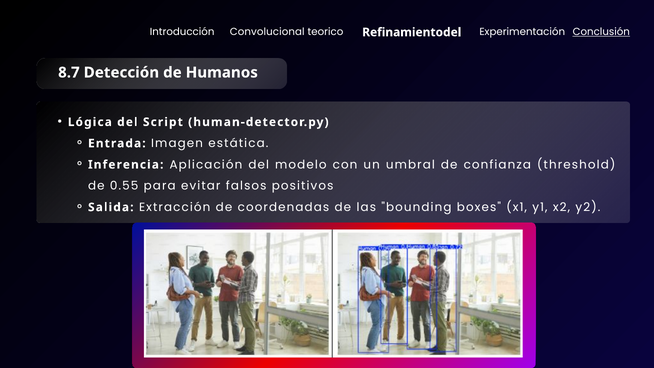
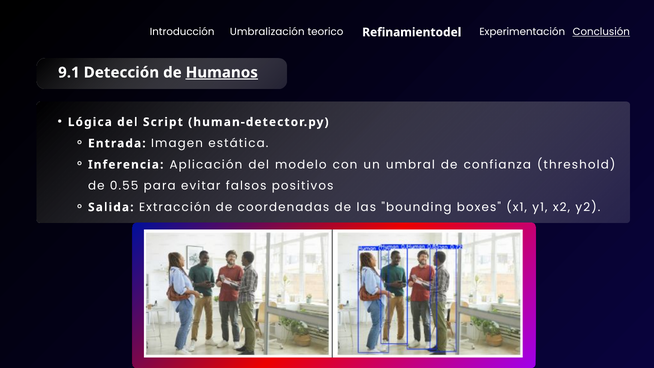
Convolucional: Convolucional -> Umbralización (267, 32)
8.7: 8.7 -> 9.1 (69, 73)
Humanos underline: none -> present (222, 73)
